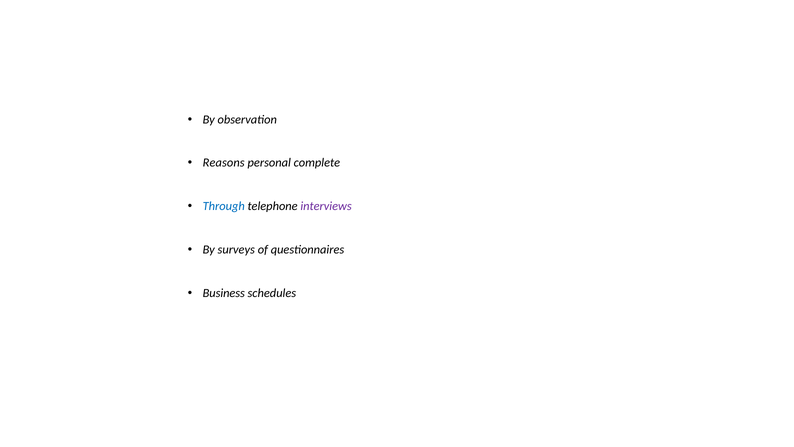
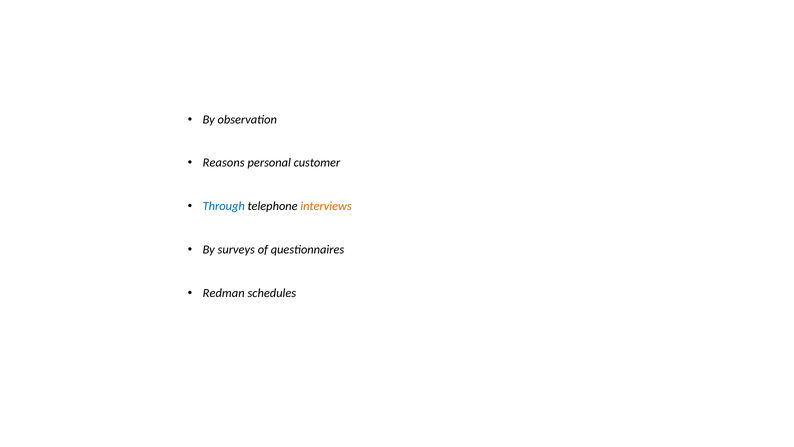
complete: complete -> customer (317, 163)
interviews colour: purple -> orange (326, 206)
Business: Business -> Redman (224, 293)
